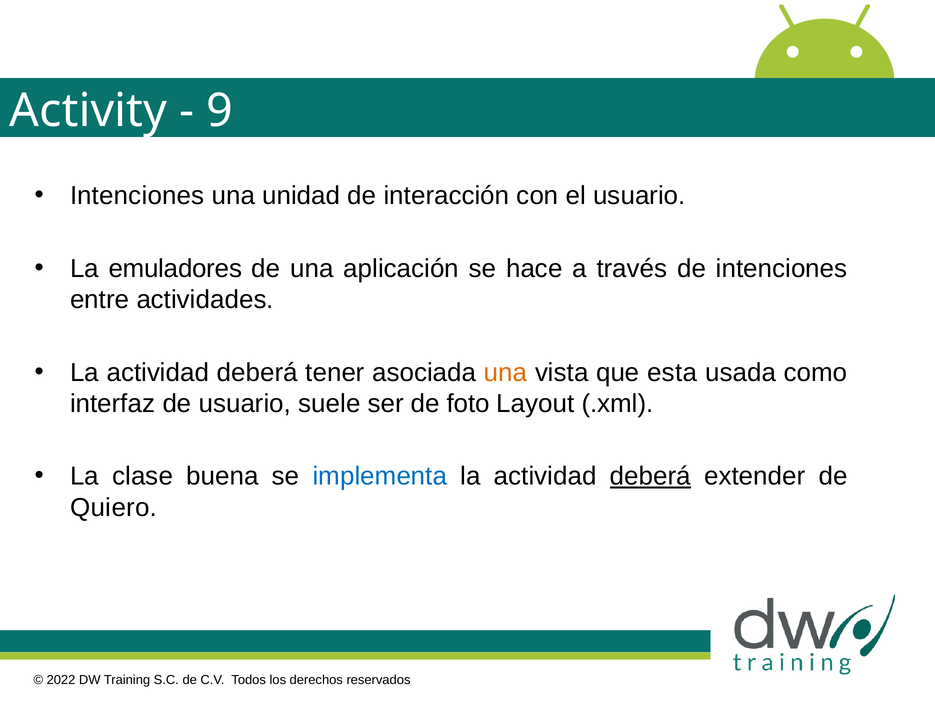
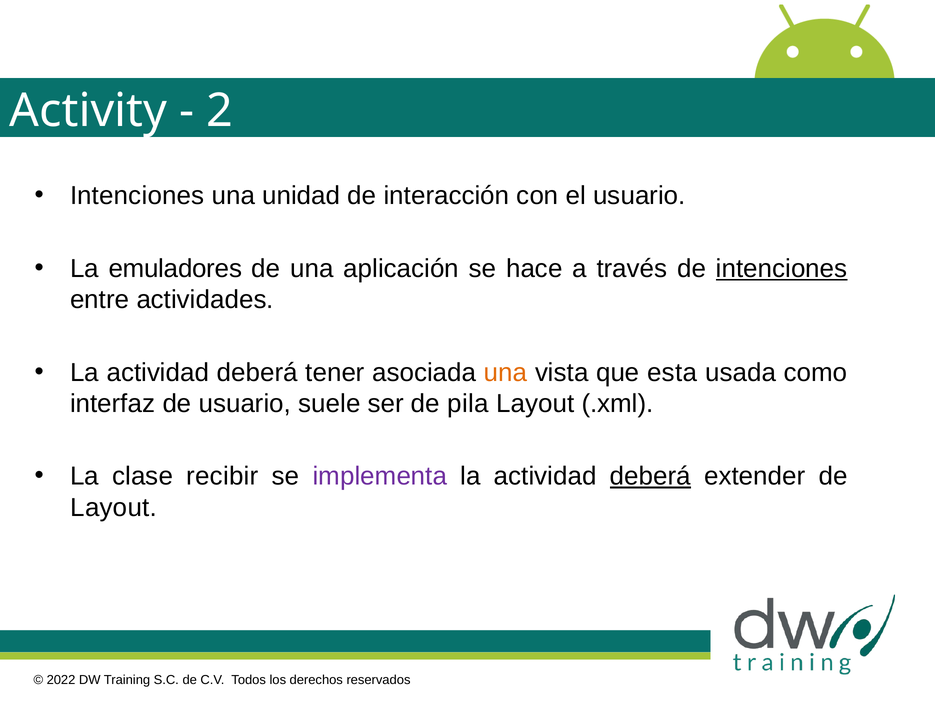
9: 9 -> 2 (220, 111)
intenciones underline: none -> present (782, 269)
foto: foto -> pila (468, 404)
buena: buena -> recibir (222, 477)
implementa colour: blue -> purple (380, 477)
Quiero: Quiero -> Layout (114, 508)
